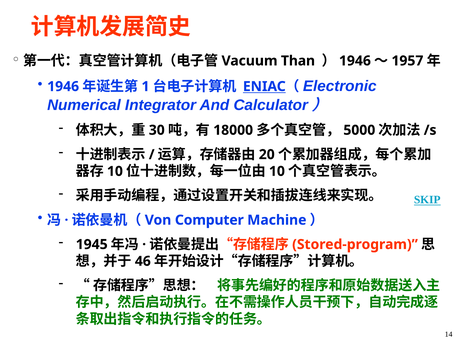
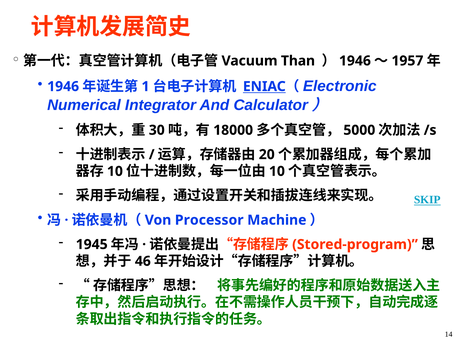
Computer: Computer -> Processor (209, 220)
